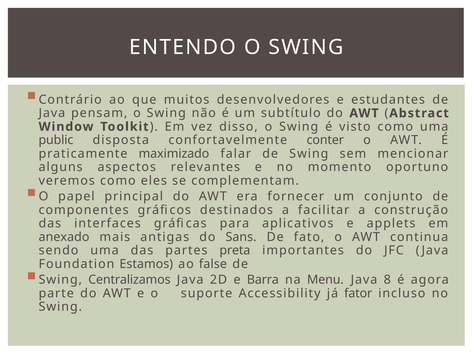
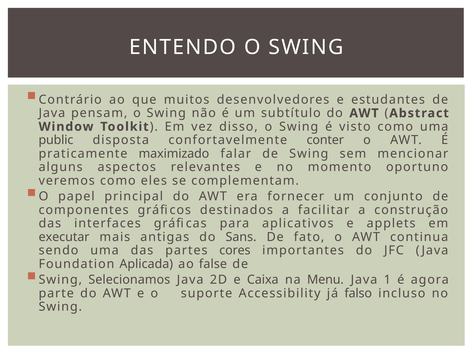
anexado: anexado -> executar (64, 237)
preta: preta -> cores (235, 250)
Estamos: Estamos -> Aplicada (146, 264)
Centralizamos: Centralizamos -> Selecionamos (129, 280)
Barra: Barra -> Caixa (263, 280)
8: 8 -> 1 (387, 280)
fator: fator -> falso (358, 293)
